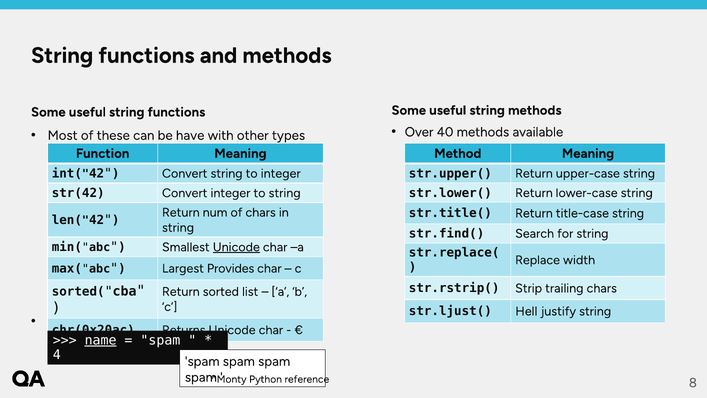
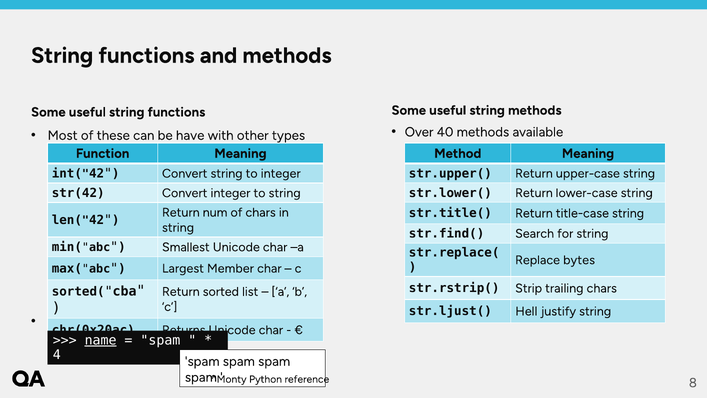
Unicode underline: present -> none (236, 247)
width: width -> bytes (579, 260)
Provides: Provides -> Member (230, 268)
